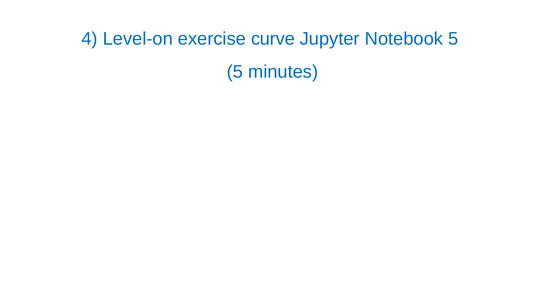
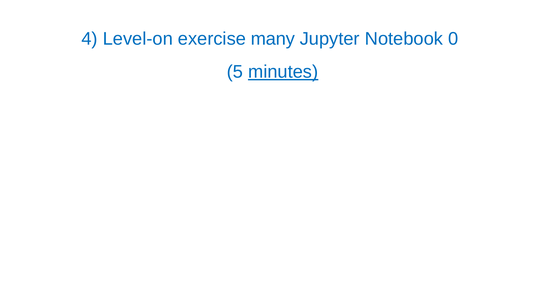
curve: curve -> many (273, 39)
Notebook 5: 5 -> 0 (453, 39)
minutes underline: none -> present (283, 72)
